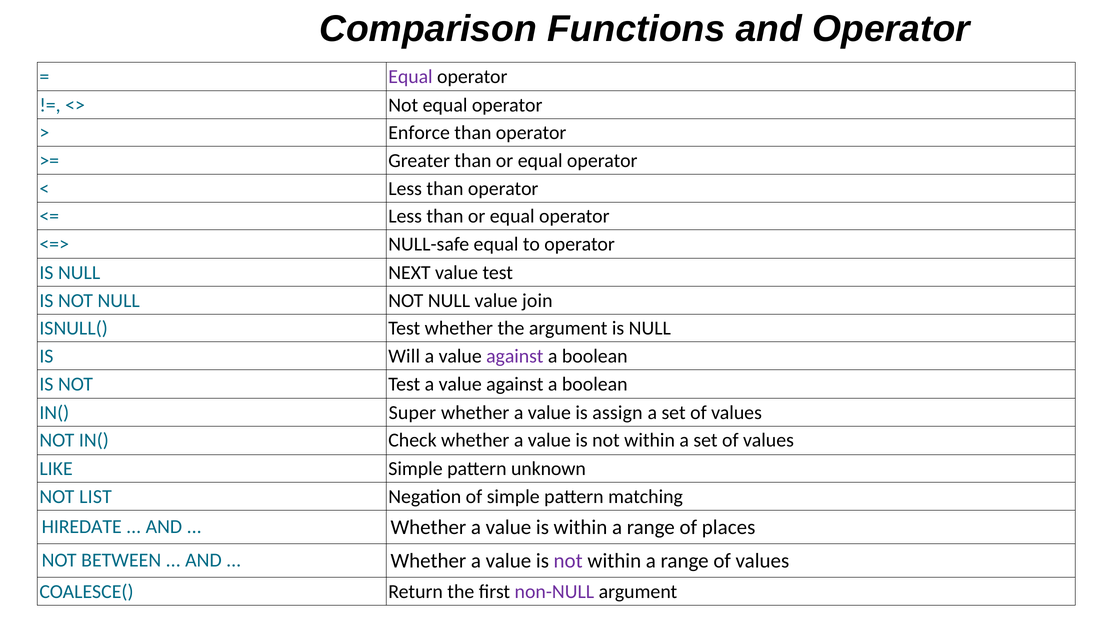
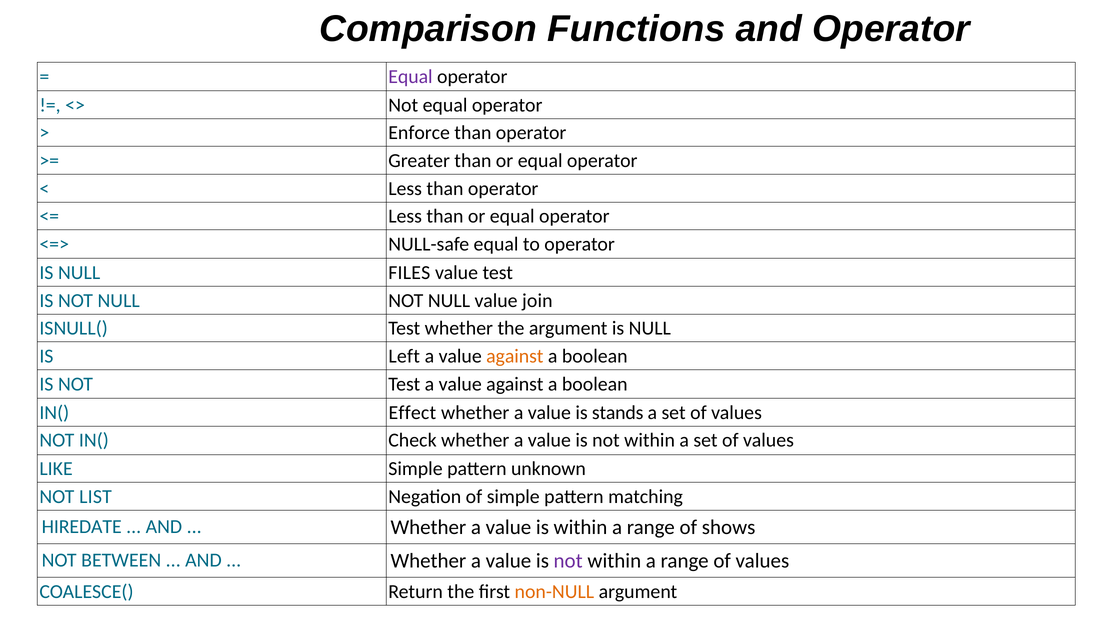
NEXT: NEXT -> FILES (409, 273)
Will: Will -> Left (404, 356)
against colour: purple -> orange (515, 356)
Super: Super -> Effect (412, 413)
assign: assign -> stands (618, 413)
places: places -> shows (729, 528)
non-NULL colour: purple -> orange (554, 592)
